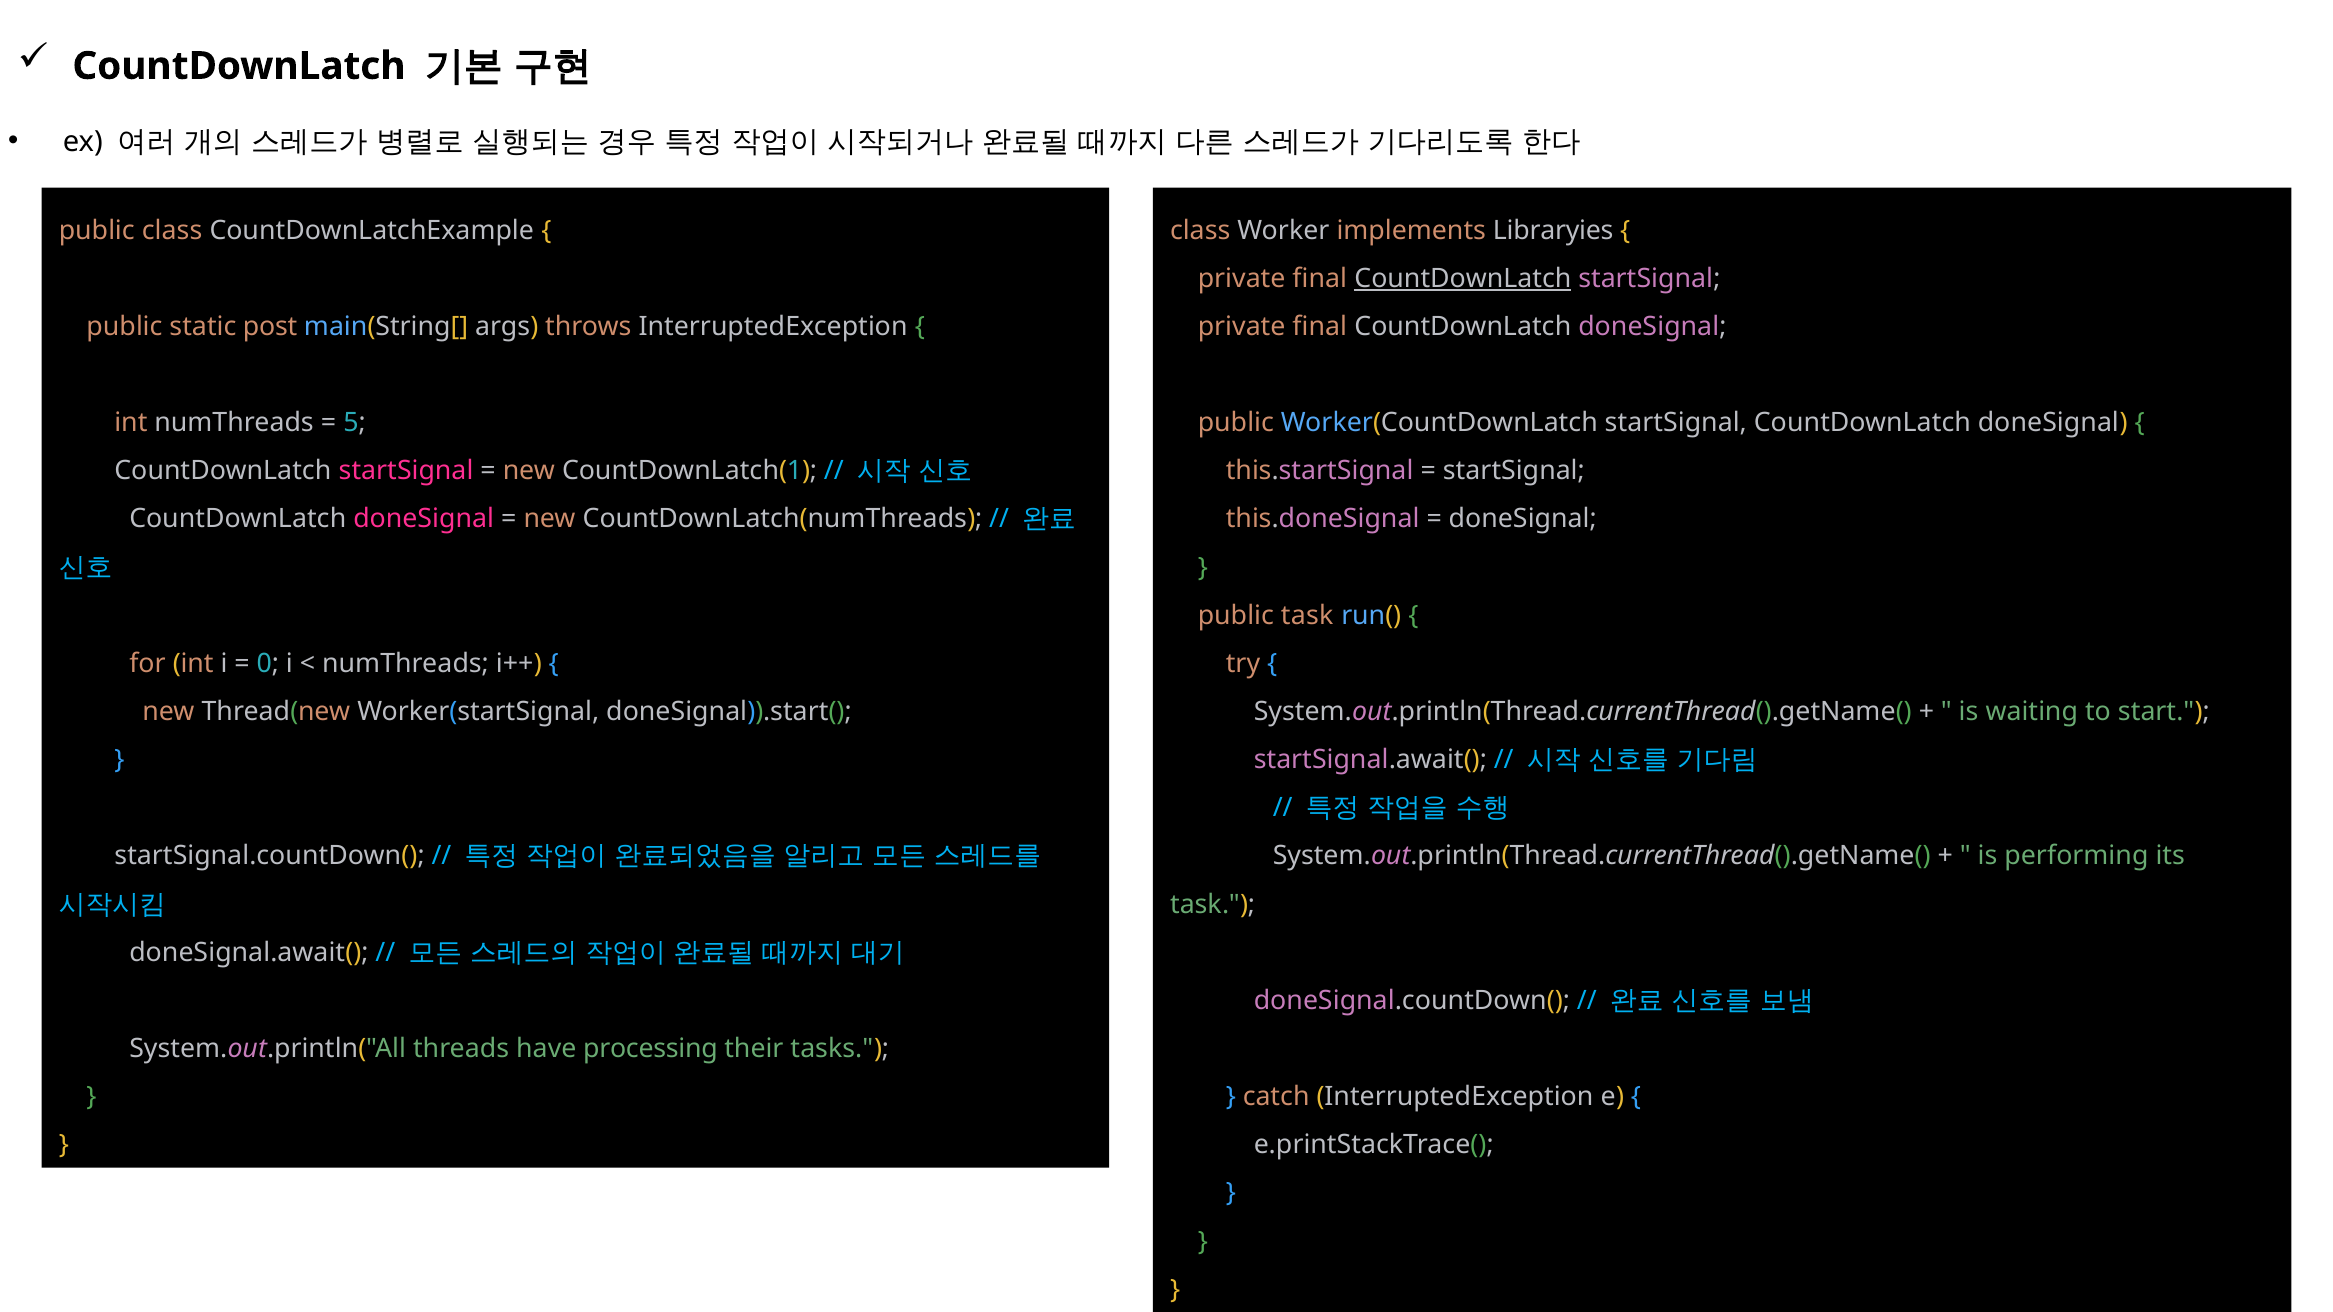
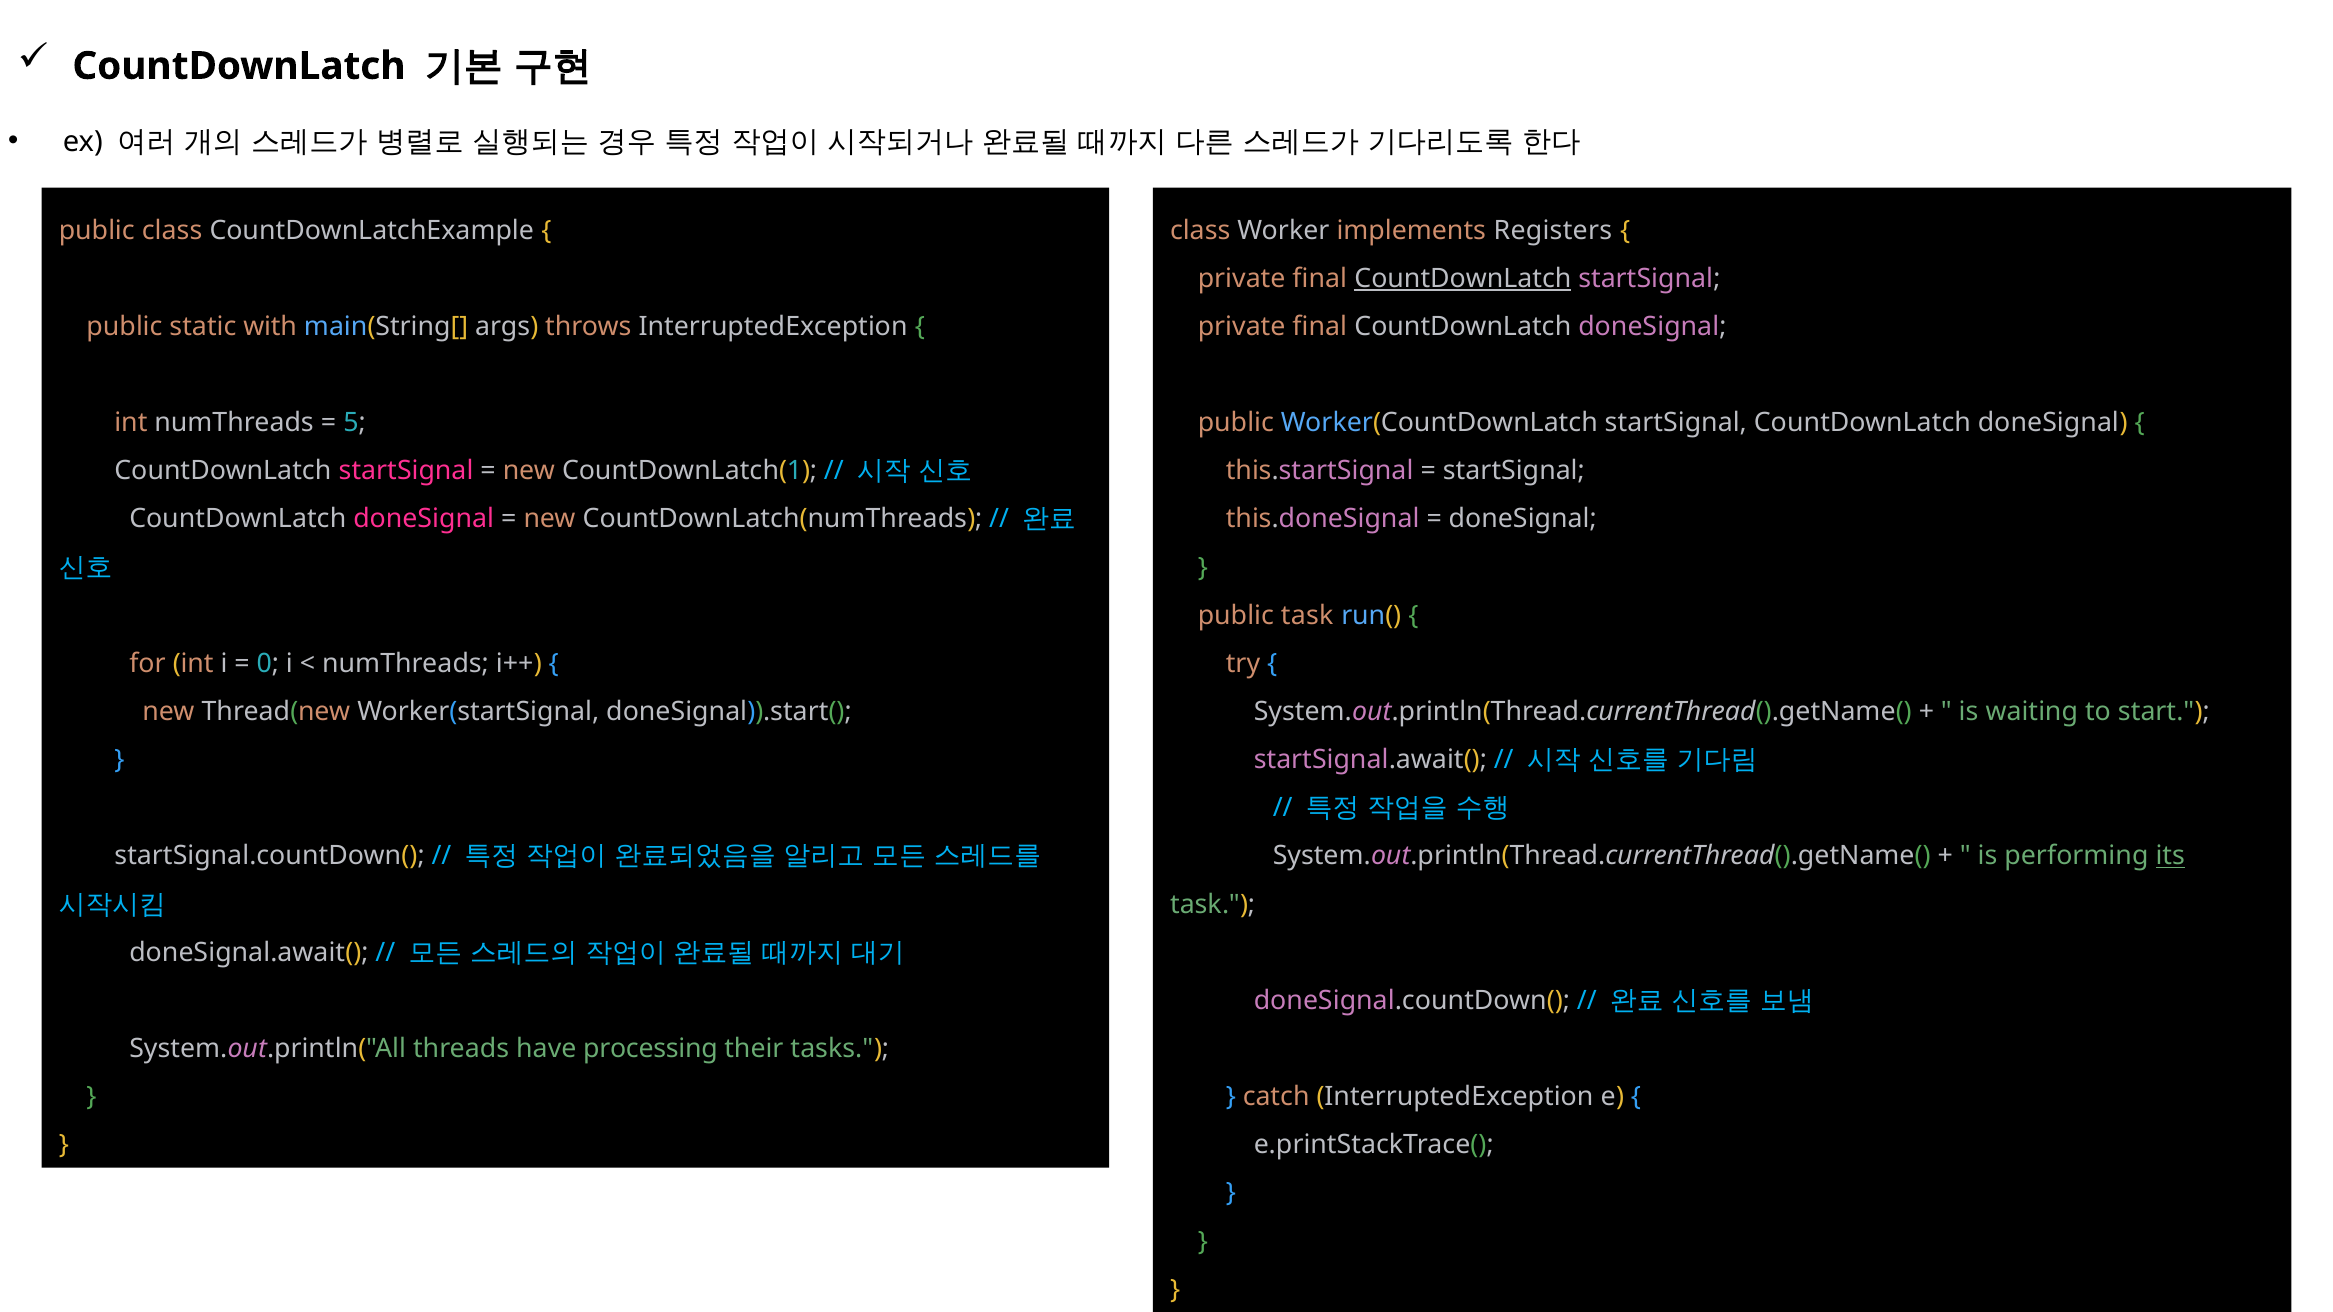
Libraryies: Libraryies -> Registers (1553, 230)
post: post -> with (270, 327)
its underline: none -> present (2170, 856)
